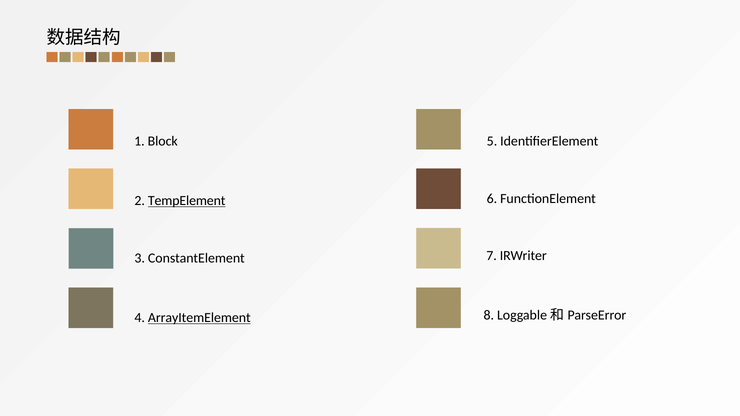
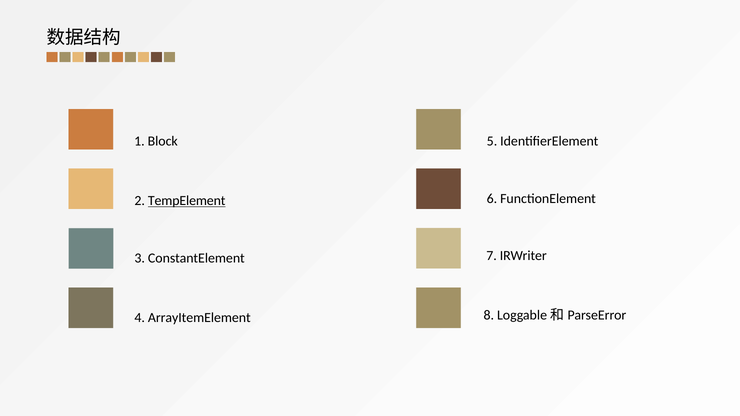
ArrayItemElement underline: present -> none (199, 318)
